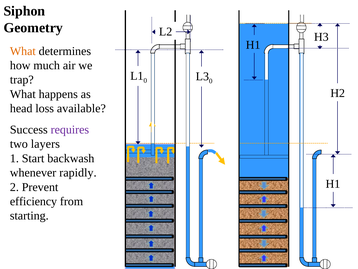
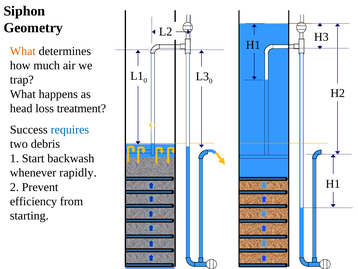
available: available -> treatment (81, 108)
requires colour: purple -> blue (70, 129)
layers: layers -> debris (45, 144)
